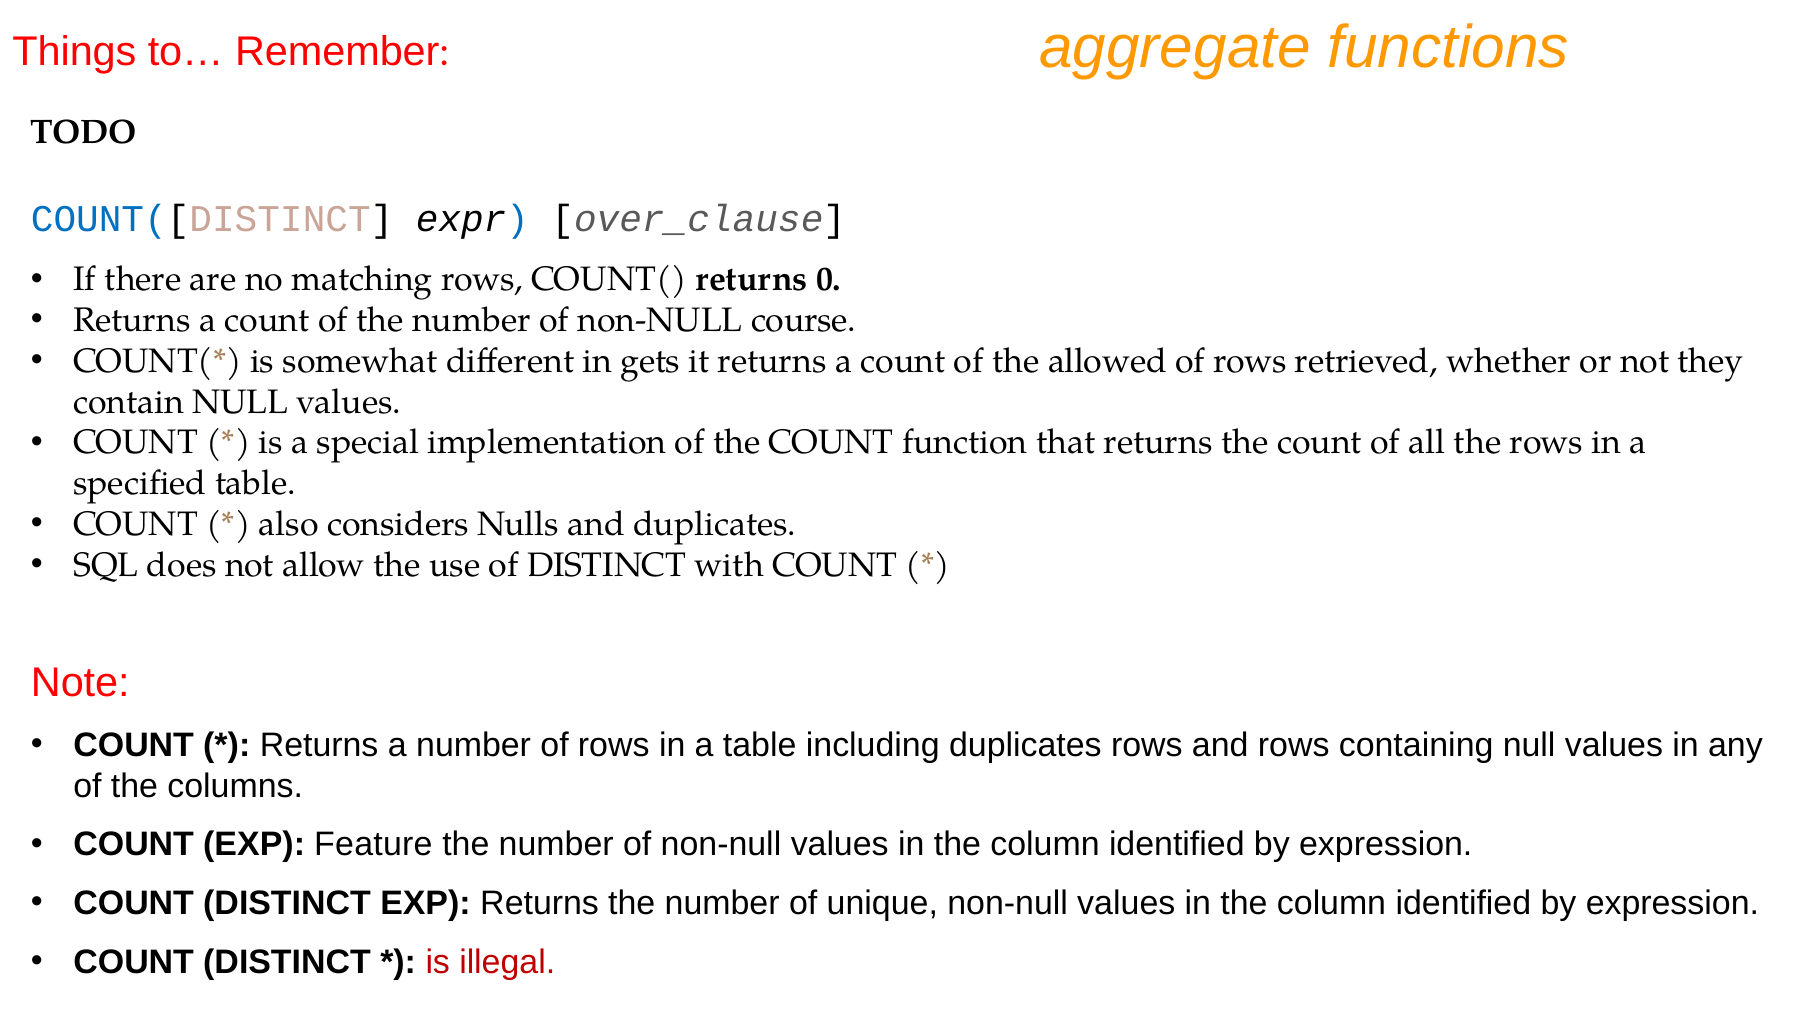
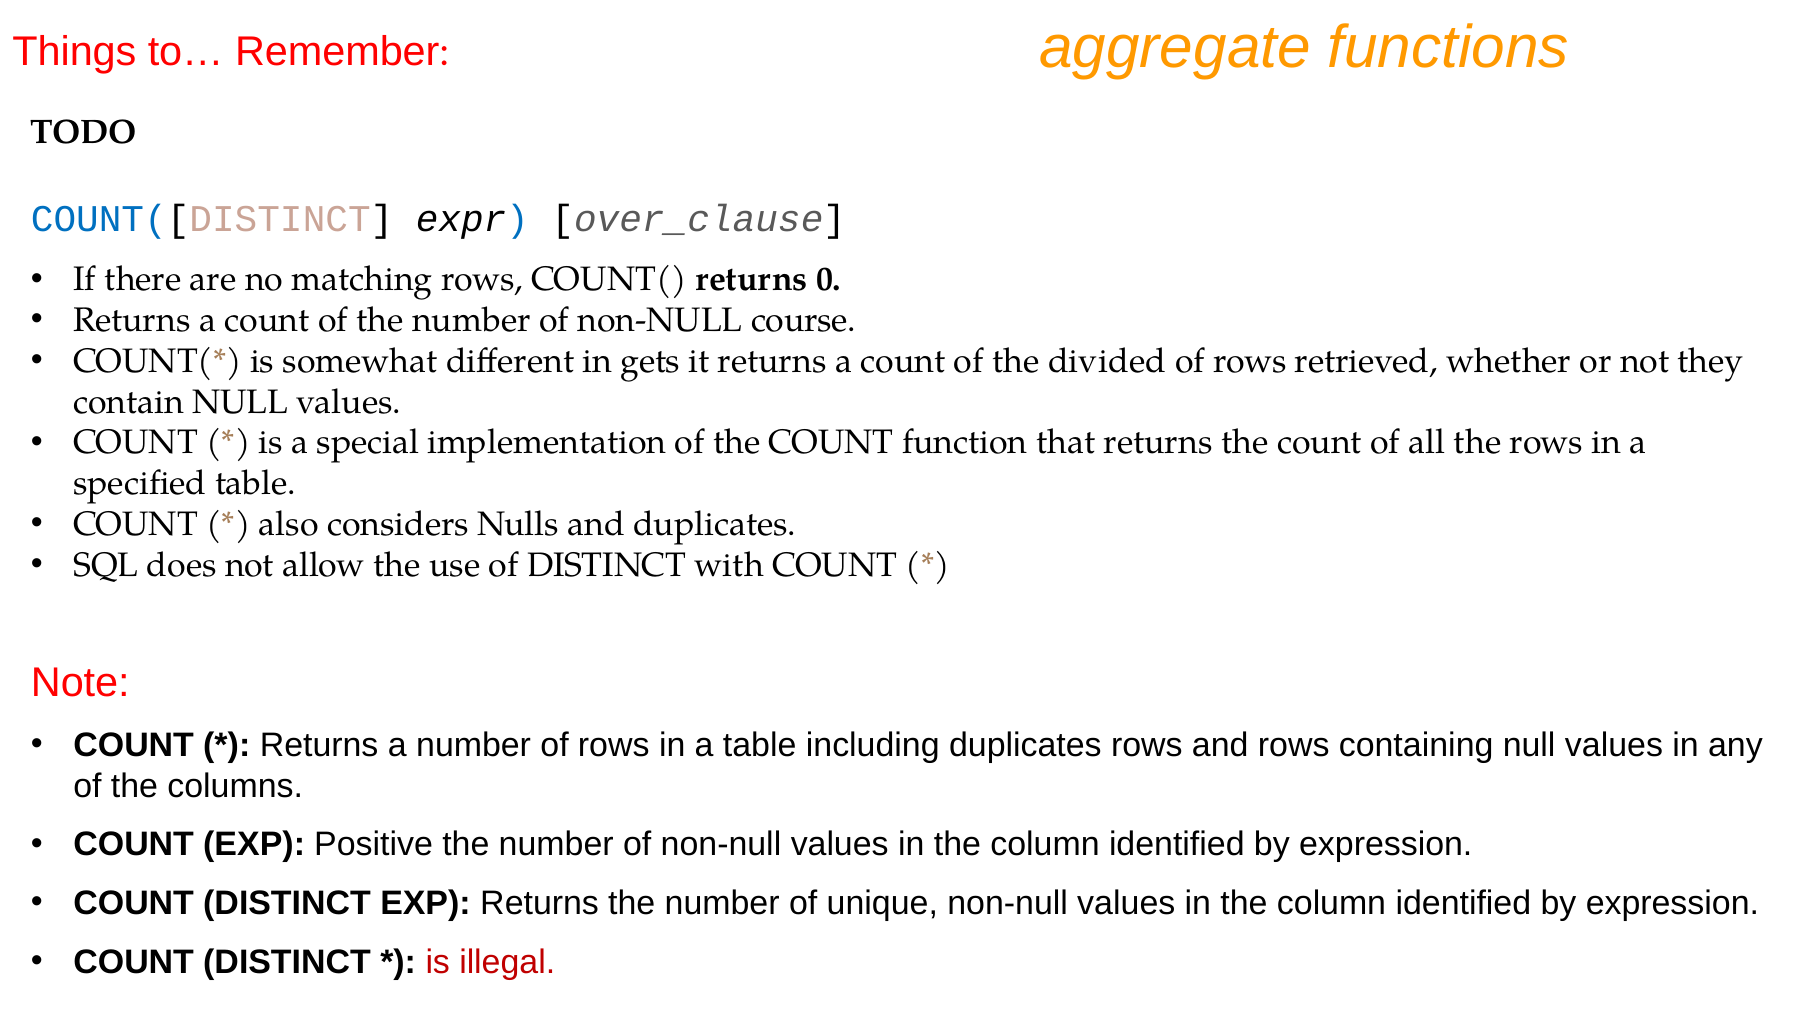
allowed: allowed -> divided (1107, 361)
Feature: Feature -> Positive (374, 844)
